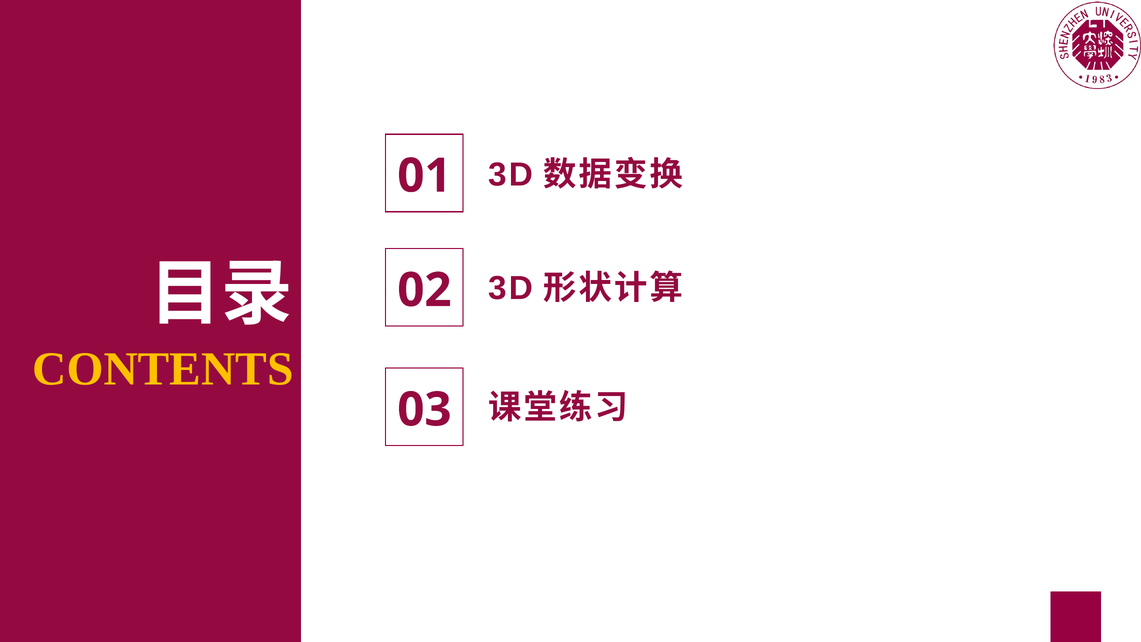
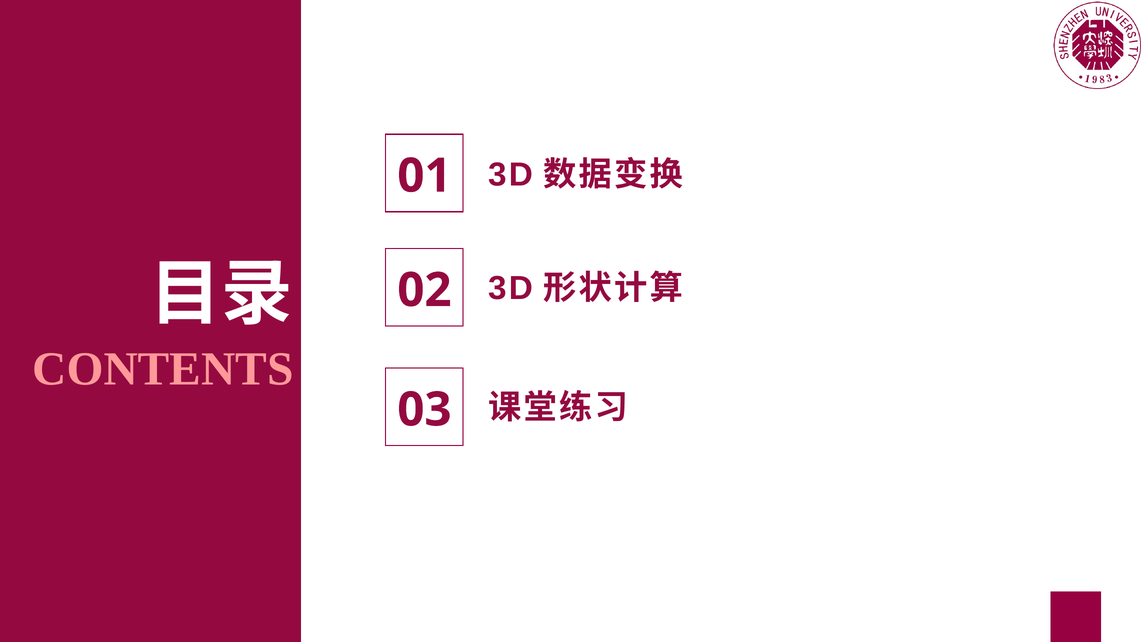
CONTENTS colour: yellow -> pink (163, 369)
